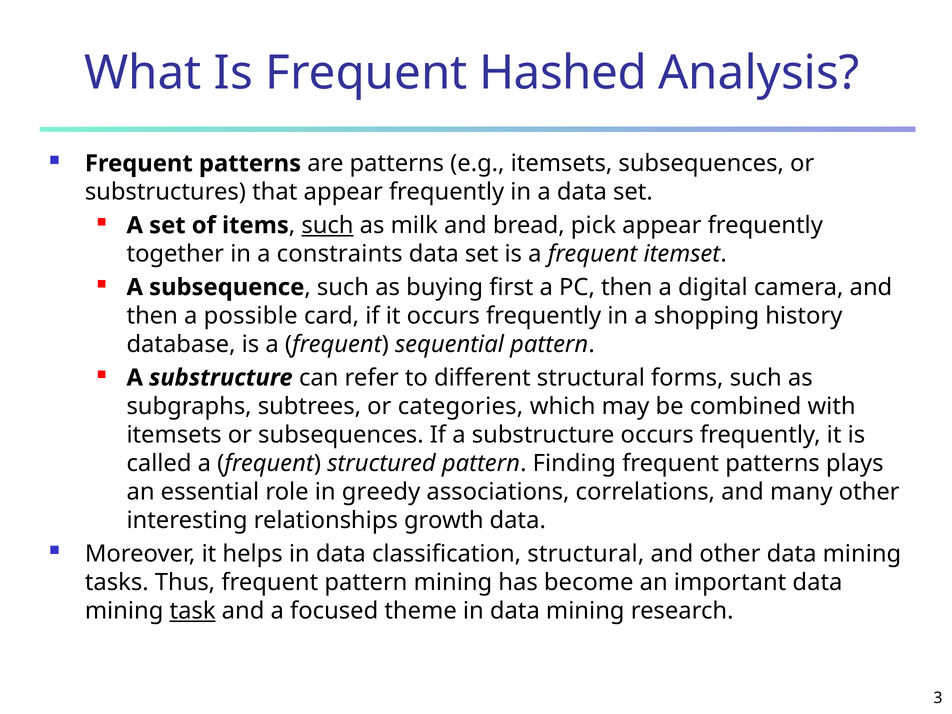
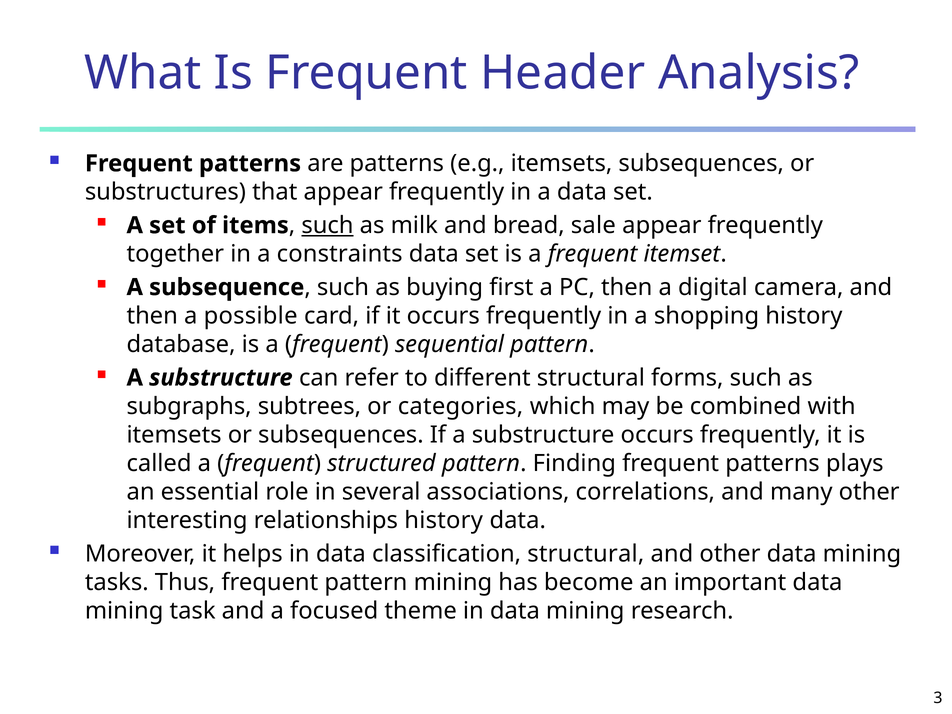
Hashed: Hashed -> Header (563, 73)
pick: pick -> sale (593, 225)
greedy: greedy -> several (381, 492)
relationships growth: growth -> history (444, 521)
task underline: present -> none (193, 611)
